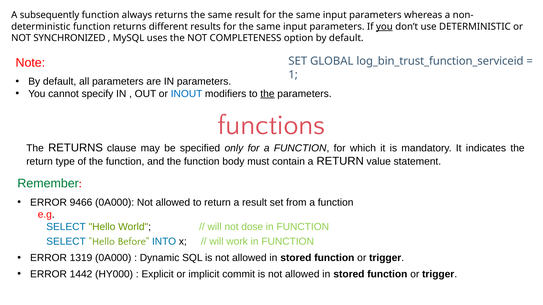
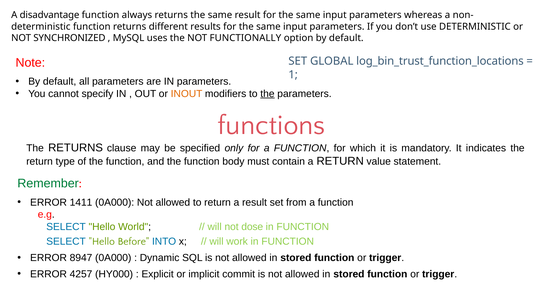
subsequently: subsequently -> disadvantage (50, 15)
you underline: present -> none (384, 27)
COMPLETENESS: COMPLETENESS -> FUNCTIONALLY (245, 38)
log_bin_trust_function_serviceid: log_bin_trust_function_serviceid -> log_bin_trust_function_locations (440, 61)
INOUT colour: blue -> orange (187, 94)
9466: 9466 -> 1411 (81, 203)
1319: 1319 -> 8947 (81, 258)
1442: 1442 -> 4257 (81, 275)
